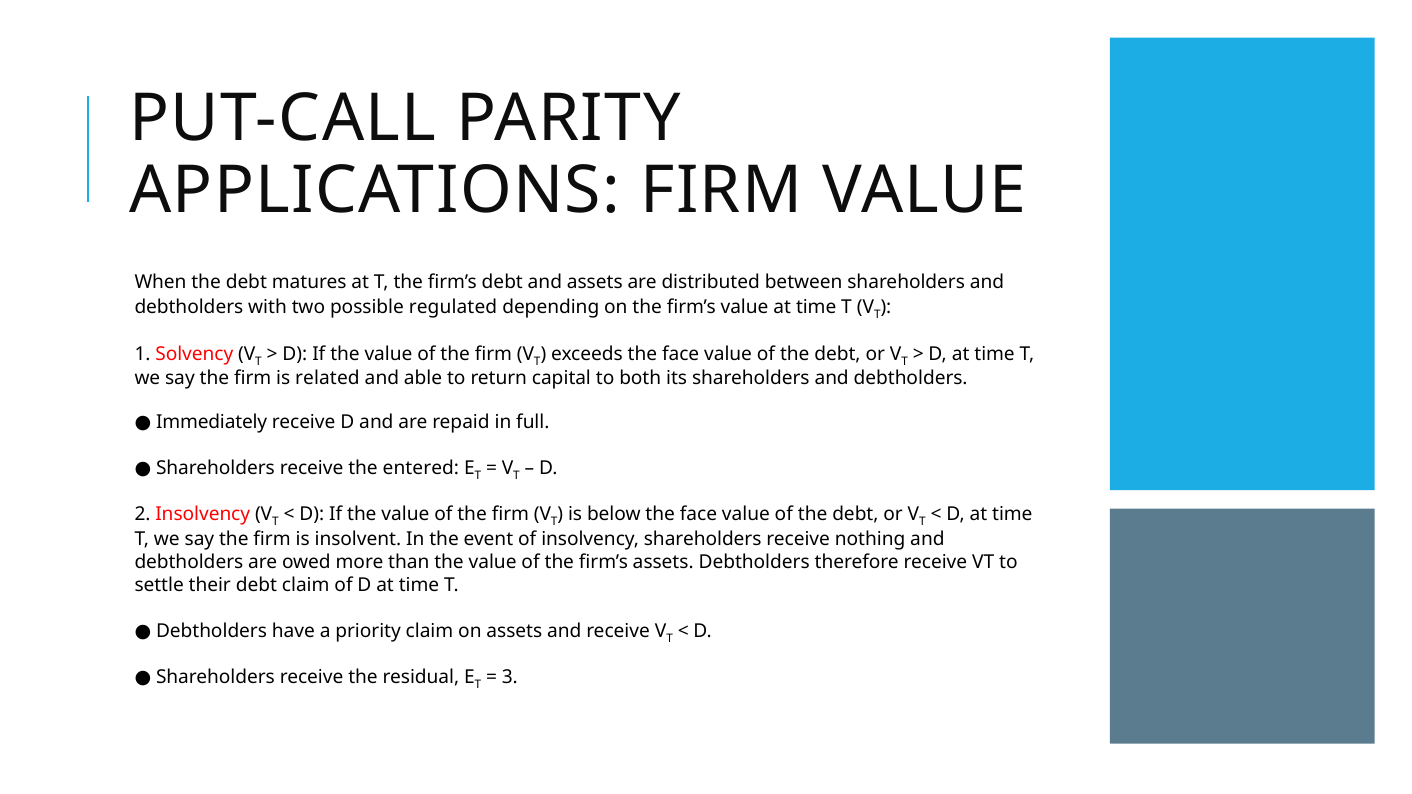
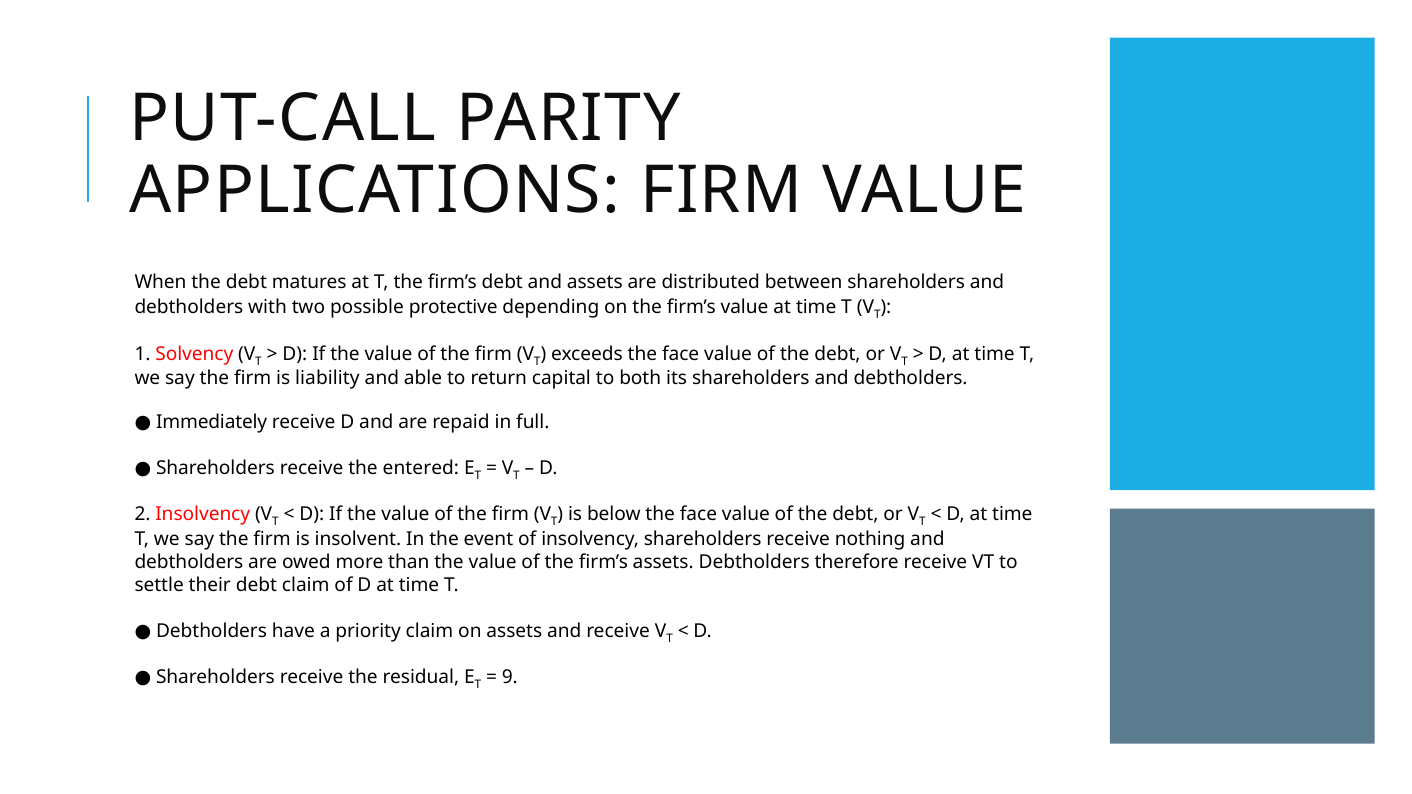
regulated: regulated -> protective (453, 307)
related: related -> liability (327, 378)
3: 3 -> 9 (510, 678)
